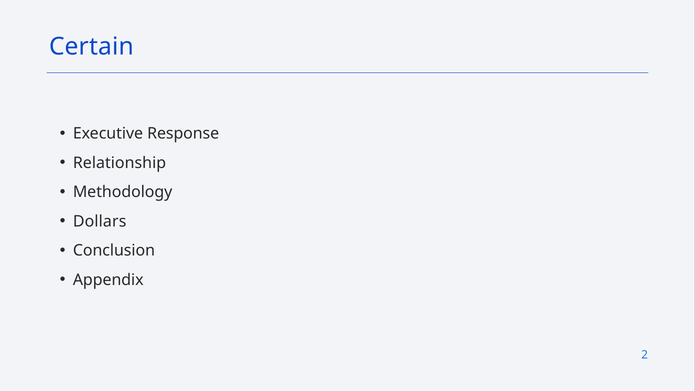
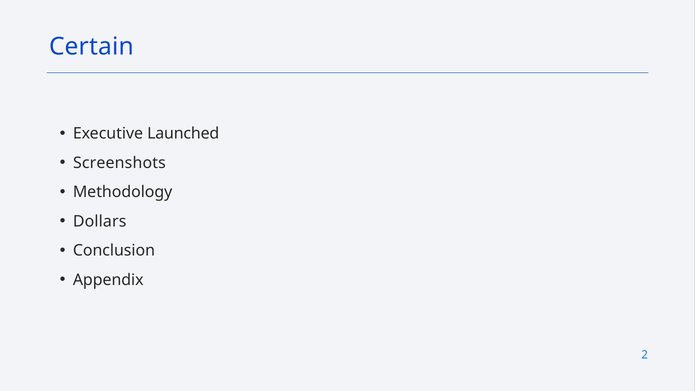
Response: Response -> Launched (183, 134)
Relationship: Relationship -> Screenshots (119, 163)
